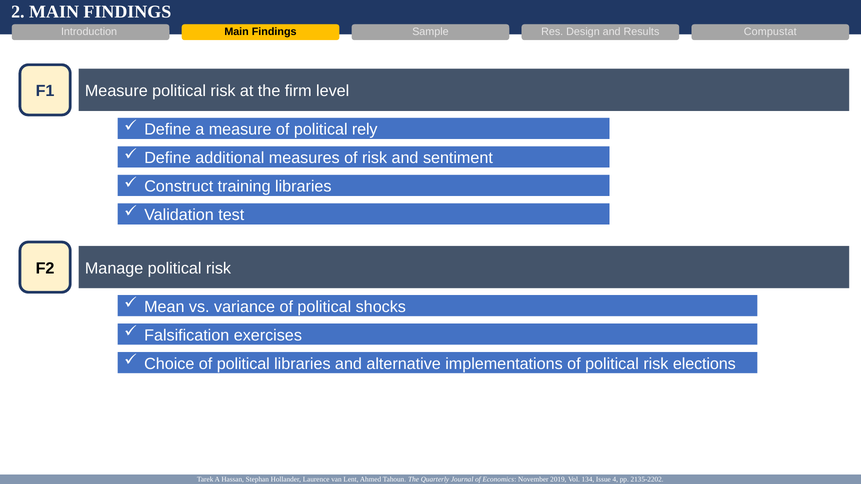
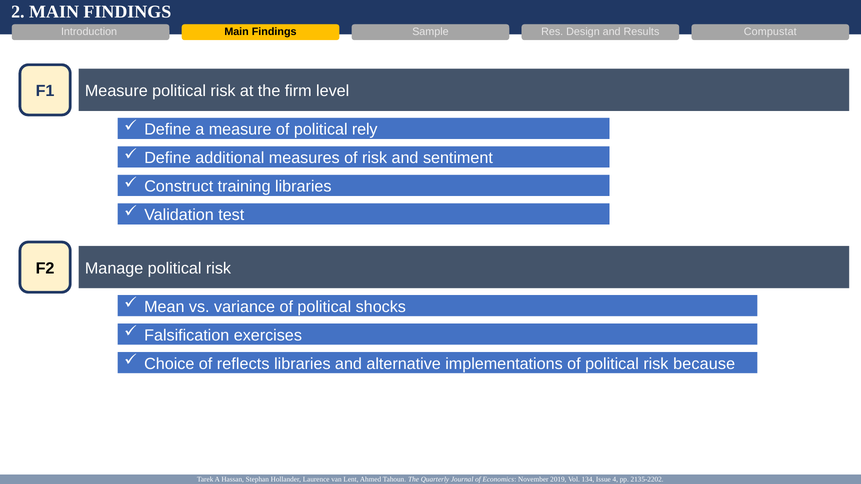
Choice of political: political -> reflects (243, 364)
elections: elections -> because (704, 364)
